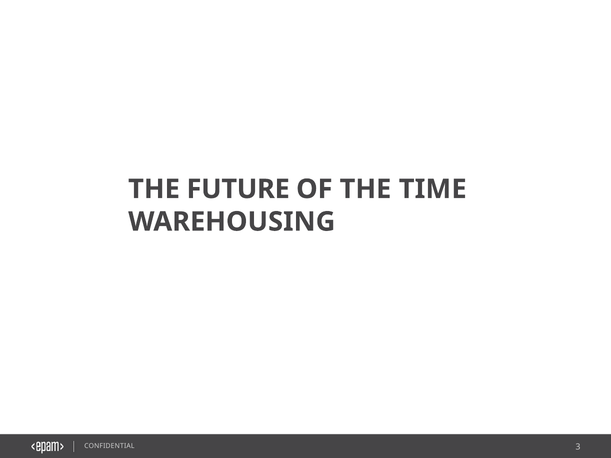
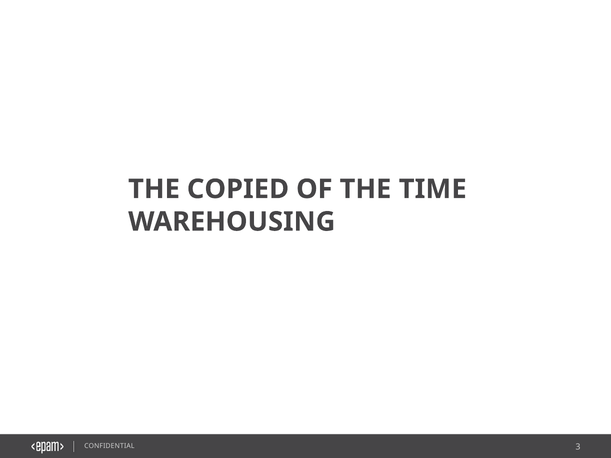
FUTURE: FUTURE -> COPIED (238, 189)
